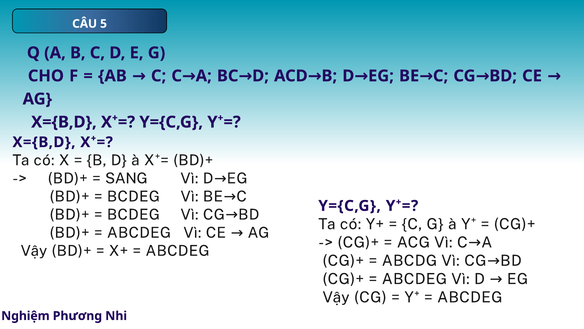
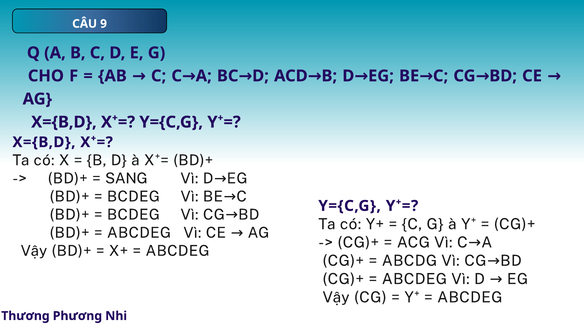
5: 5 -> 9 (104, 24)
Nghiệm: Nghiệm -> Thương (25, 315)
